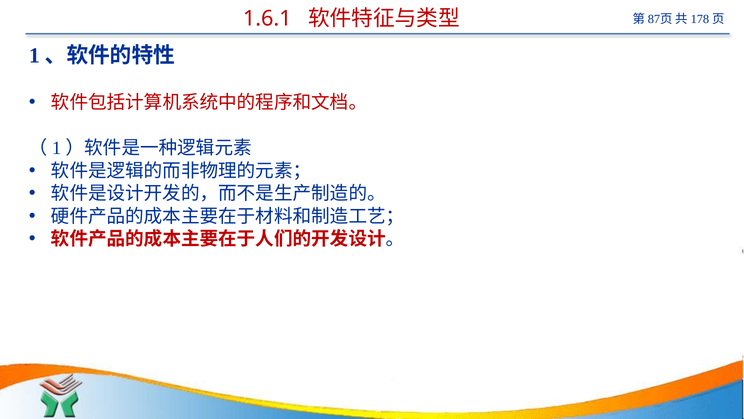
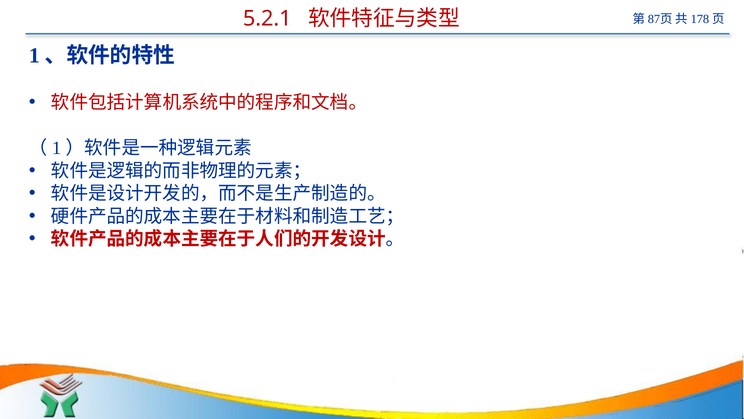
1.6.1: 1.6.1 -> 5.2.1 (267, 19)
